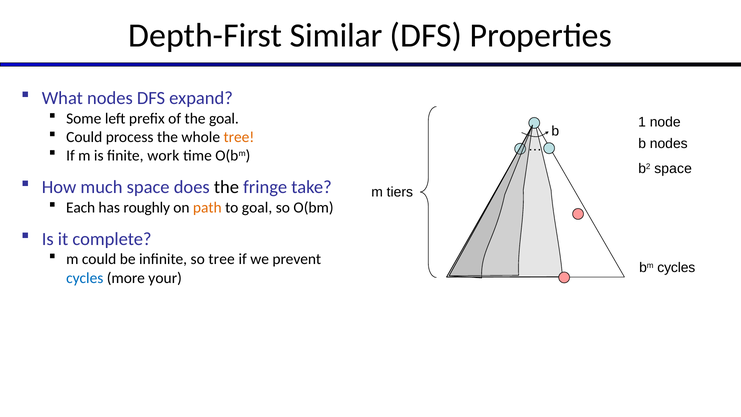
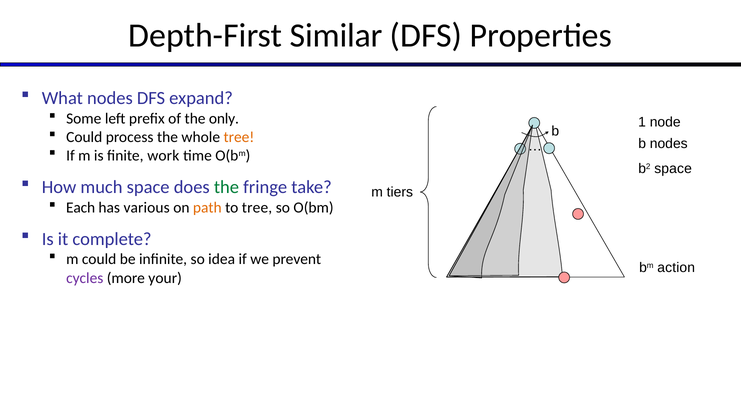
the goal: goal -> only (224, 118)
the colour: black -> green (226, 187)
roughly: roughly -> various (147, 207)
to goal: goal -> tree (257, 207)
so tree: tree -> idea (222, 259)
bm cycles: cycles -> action (676, 268)
cycles colour: blue -> purple (85, 278)
